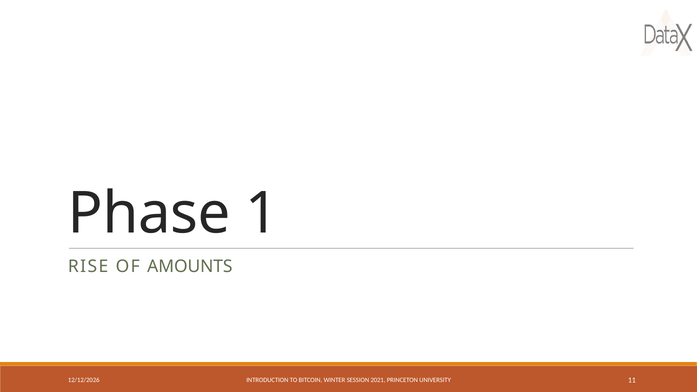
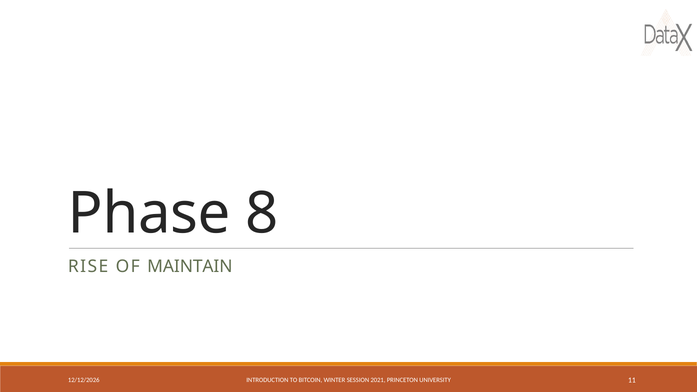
1: 1 -> 8 (262, 214)
AMOUNTS: AMOUNTS -> MAINTAIN (190, 267)
